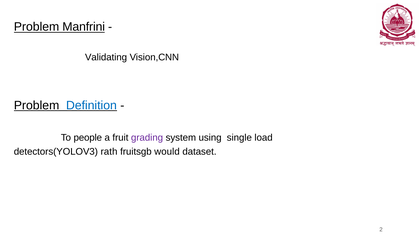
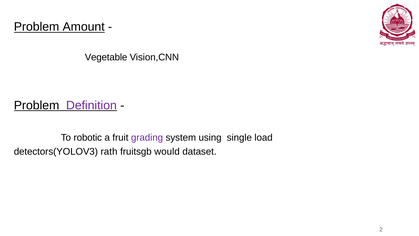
Manfrini: Manfrini -> Amount (84, 27)
Validating: Validating -> Vegetable (106, 57)
Definition colour: blue -> purple (91, 105)
people: people -> robotic (88, 138)
